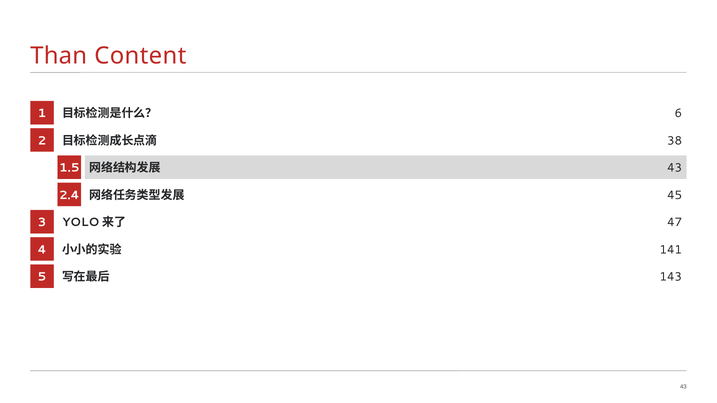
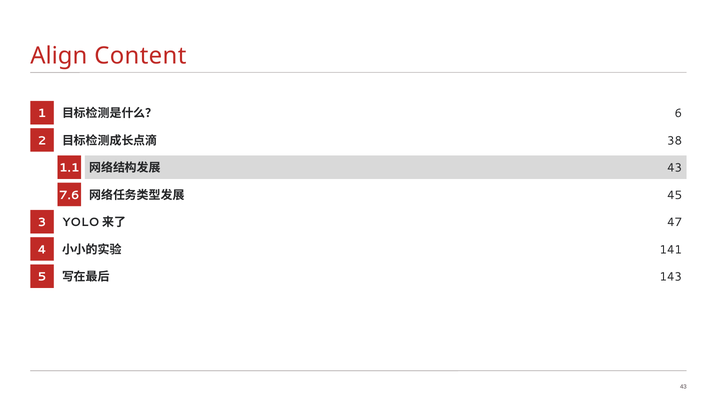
Than: Than -> Align (59, 56)
1.5: 1.5 -> 1.1 (69, 168)
2.4: 2.4 -> 7.6 (69, 195)
